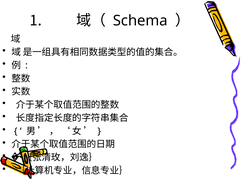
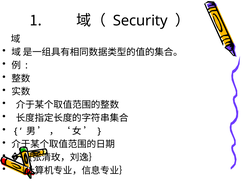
Schema: Schema -> Security (140, 21)
